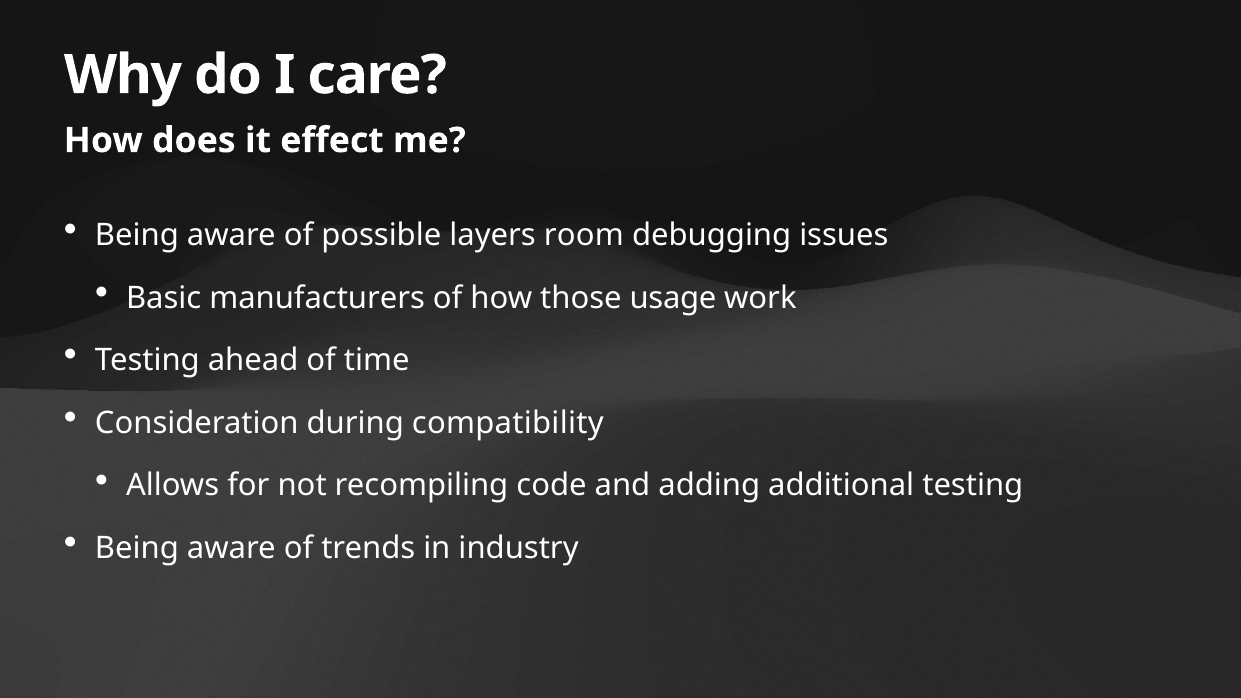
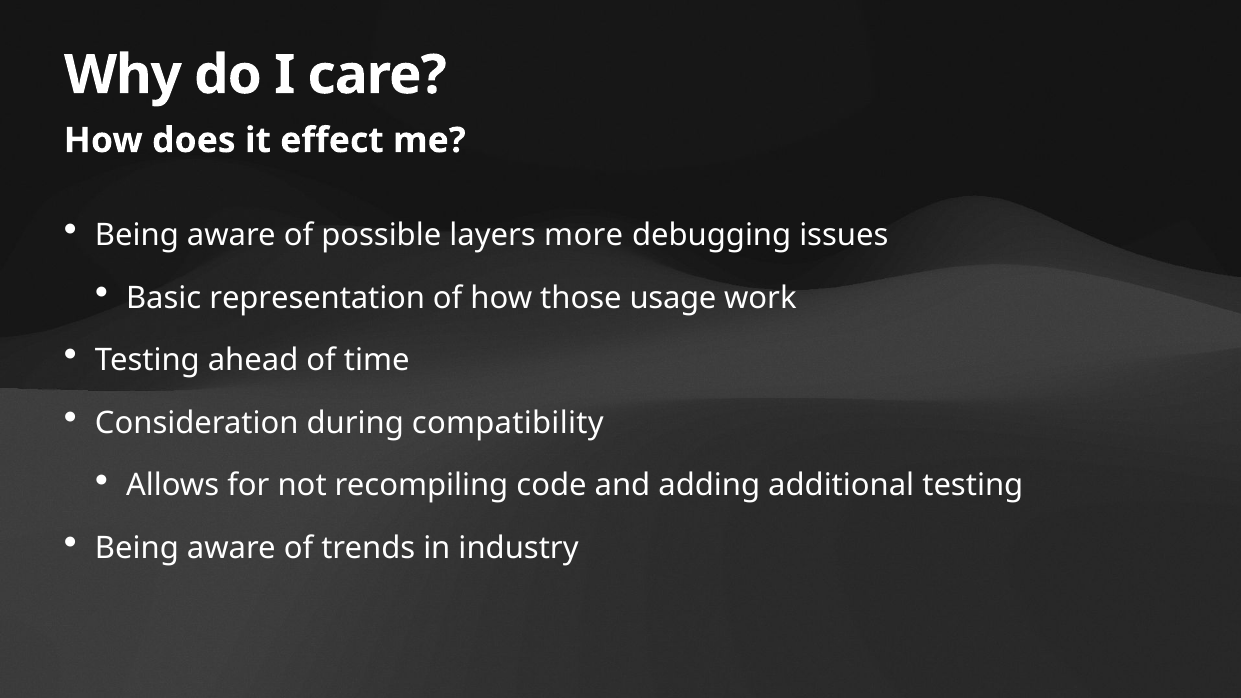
room: room -> more (584, 235)
manufacturers: manufacturers -> representation (317, 298)
